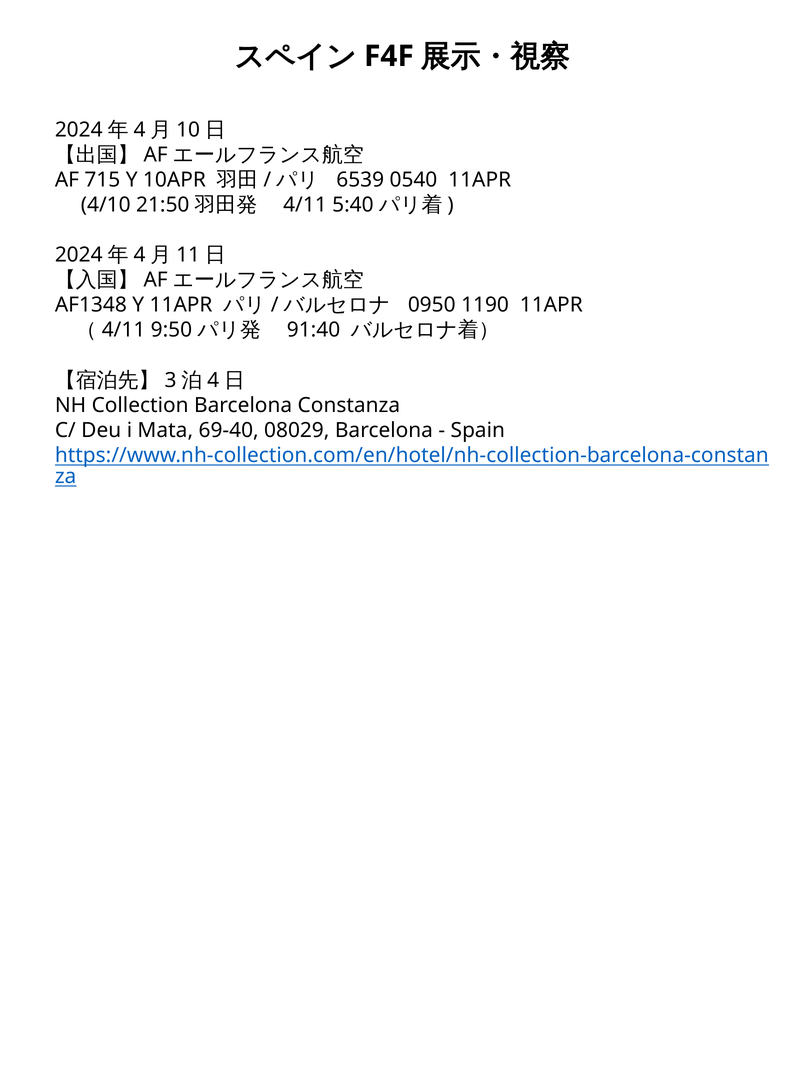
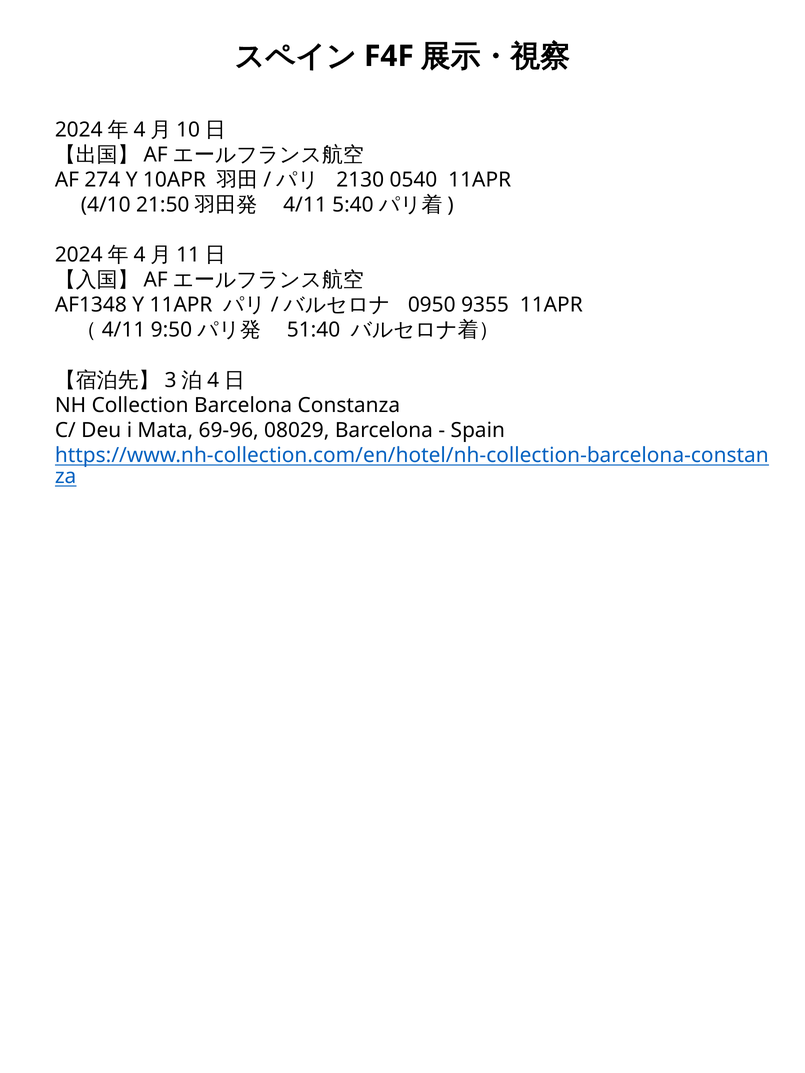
715: 715 -> 274 (102, 180)
6539: 6539 -> 2130 (360, 180)
1190: 1190 -> 9355 (485, 305)
91:40: 91:40 -> 51:40 (314, 330)
69-40: 69-40 -> 69-96 (229, 430)
